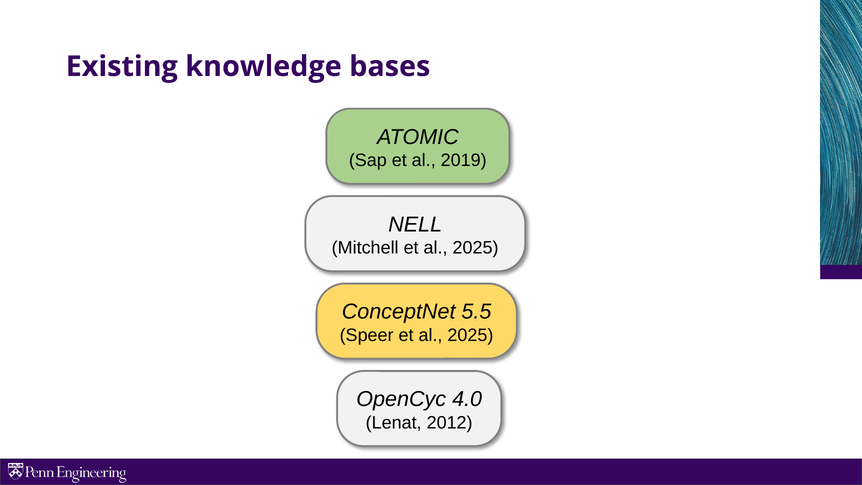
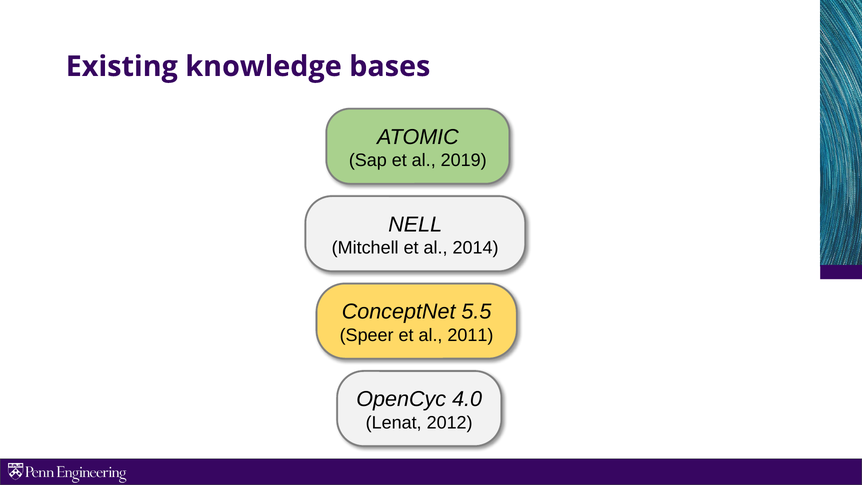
Mitchell et al 2025: 2025 -> 2014 (476, 248)
Speer et al 2025: 2025 -> 2011 (470, 335)
